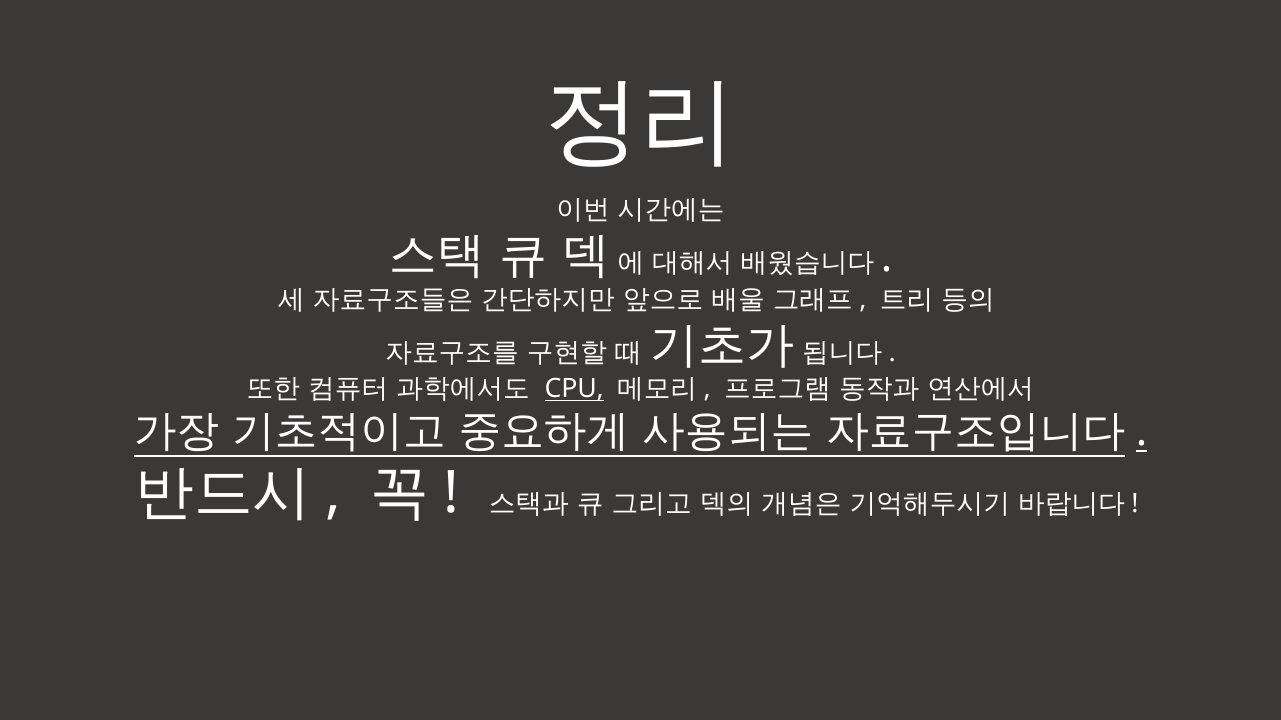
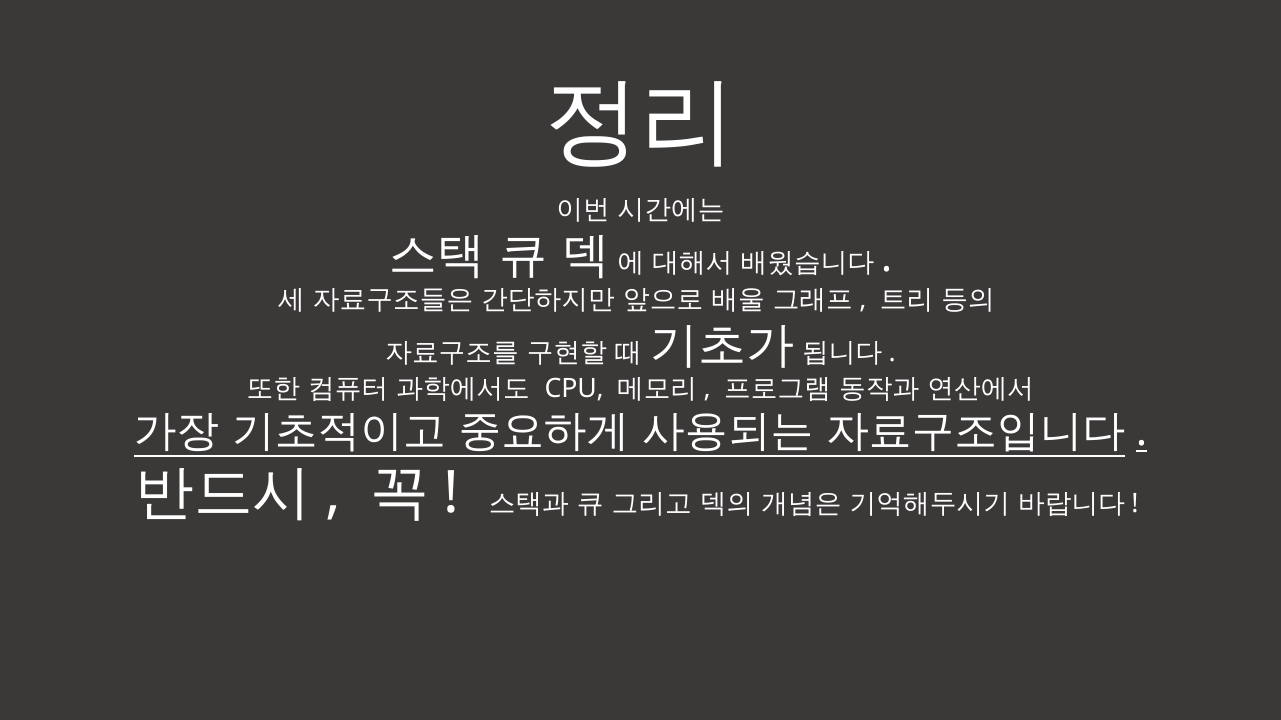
CPU underline: present -> none (574, 389)
